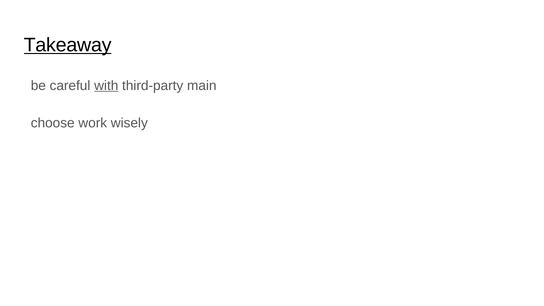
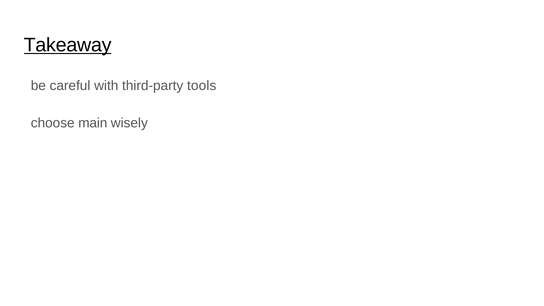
with underline: present -> none (106, 86)
main: main -> tools (202, 86)
work: work -> main (93, 123)
